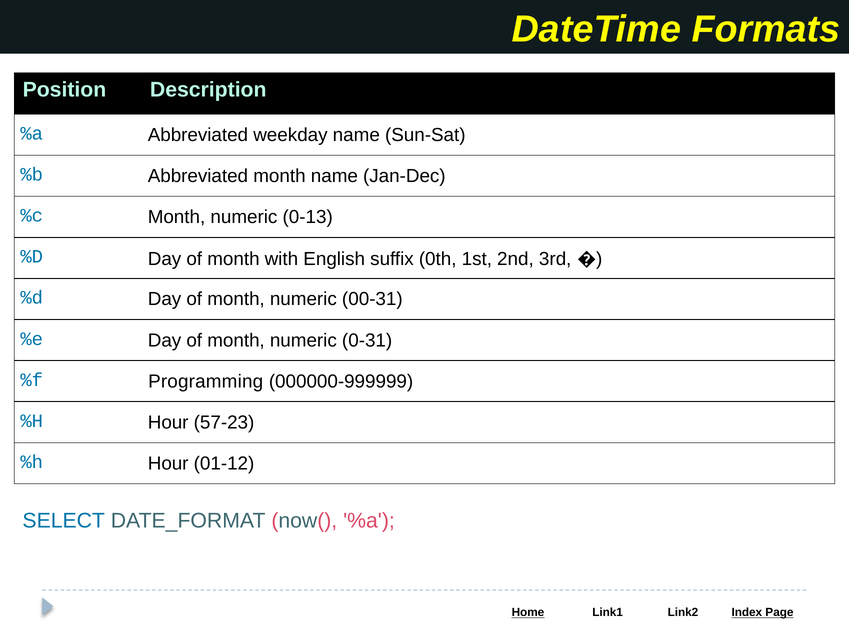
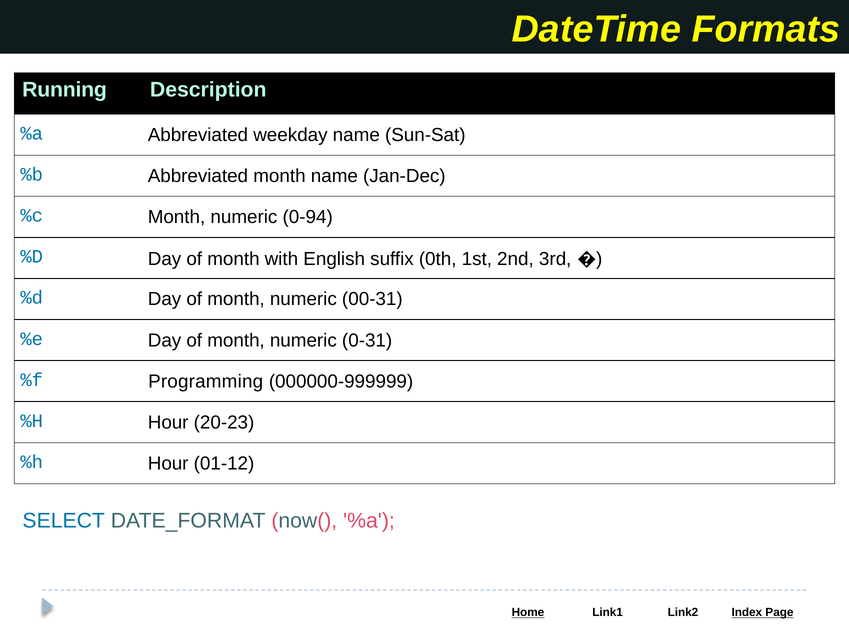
Position: Position -> Running (65, 90)
0-13: 0-13 -> 0-94 (308, 217)
57-23: 57-23 -> 20-23 (224, 422)
